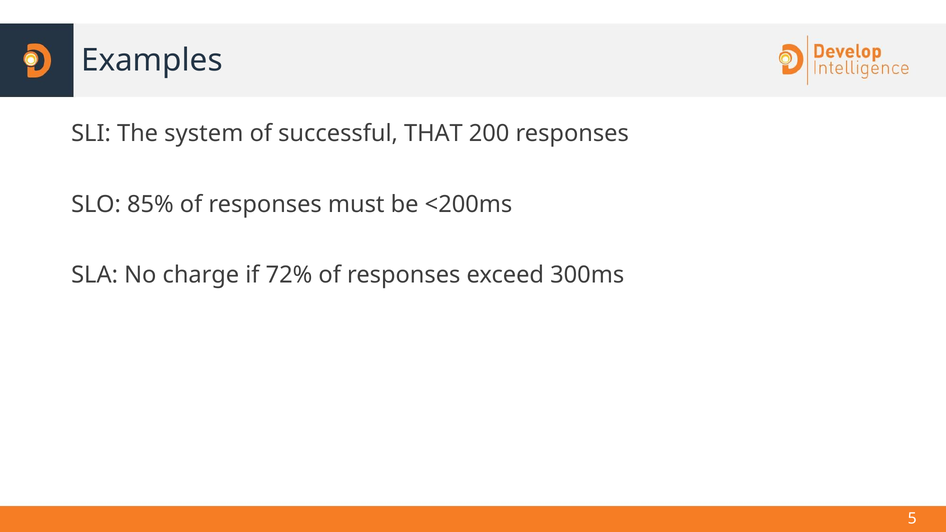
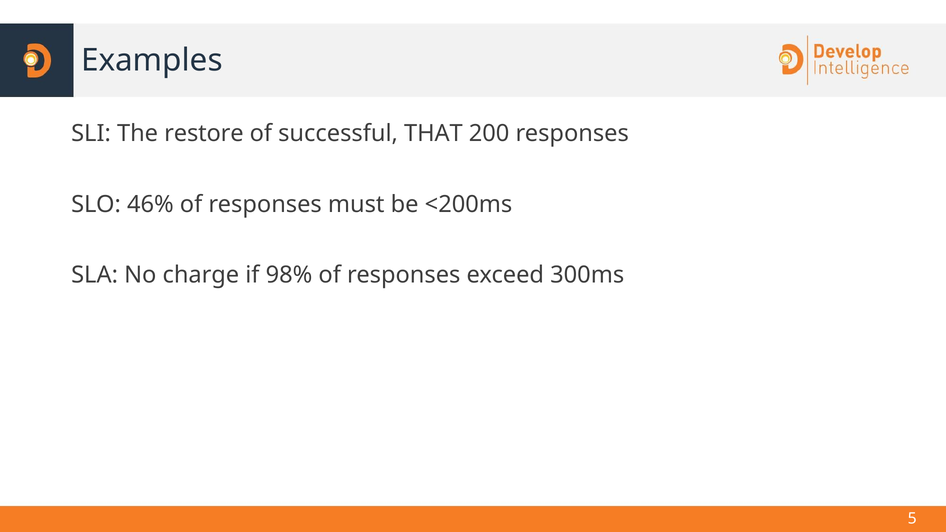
system: system -> restore (204, 134)
85%: 85% -> 46% (150, 204)
72%: 72% -> 98% (289, 275)
